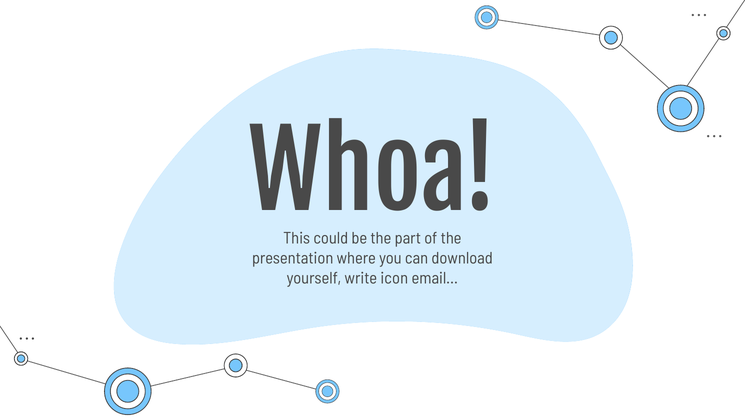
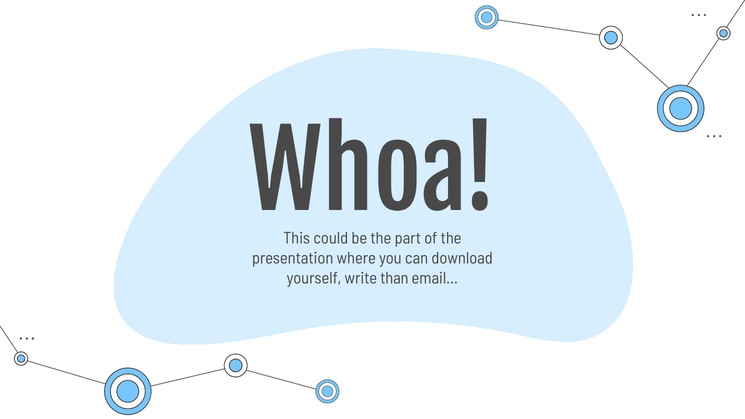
icon: icon -> than (394, 278)
